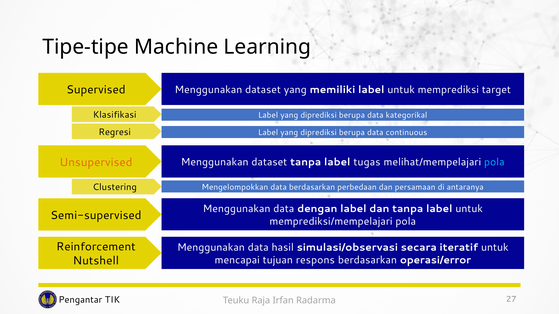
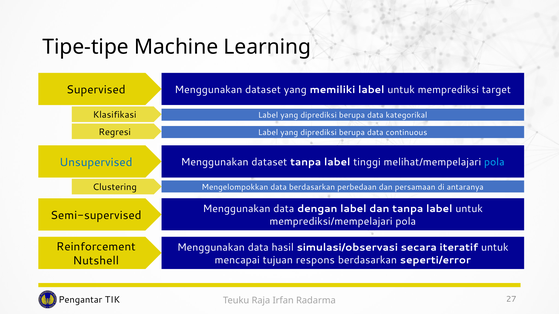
Unsupervised colour: orange -> blue (96, 163)
tugas: tugas -> tinggi (367, 162)
operasi/error: operasi/error -> seperti/error (435, 260)
